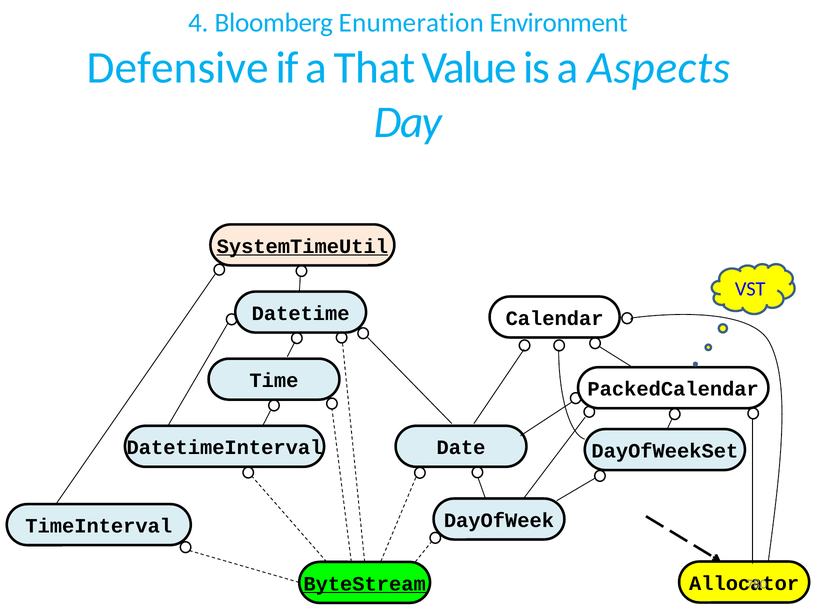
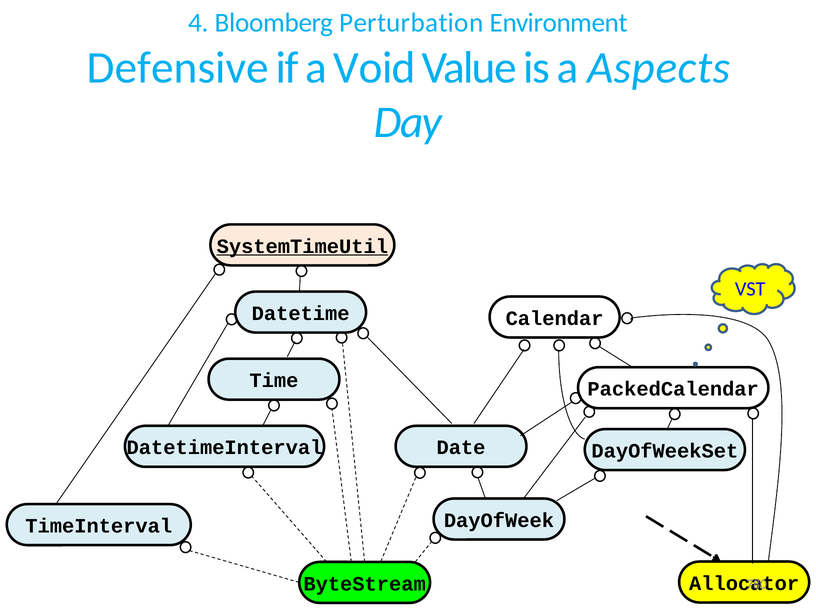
Enumeration: Enumeration -> Perturbation (411, 23)
That: That -> Void (375, 68)
ByteStream underline: present -> none (365, 584)
